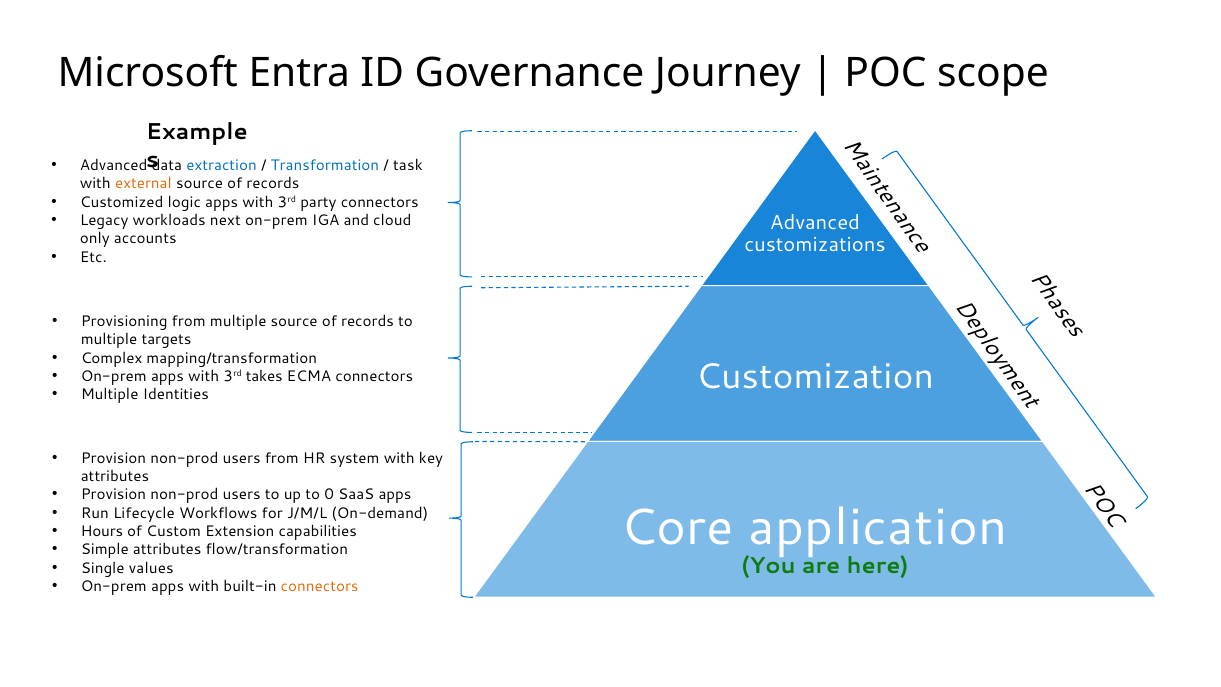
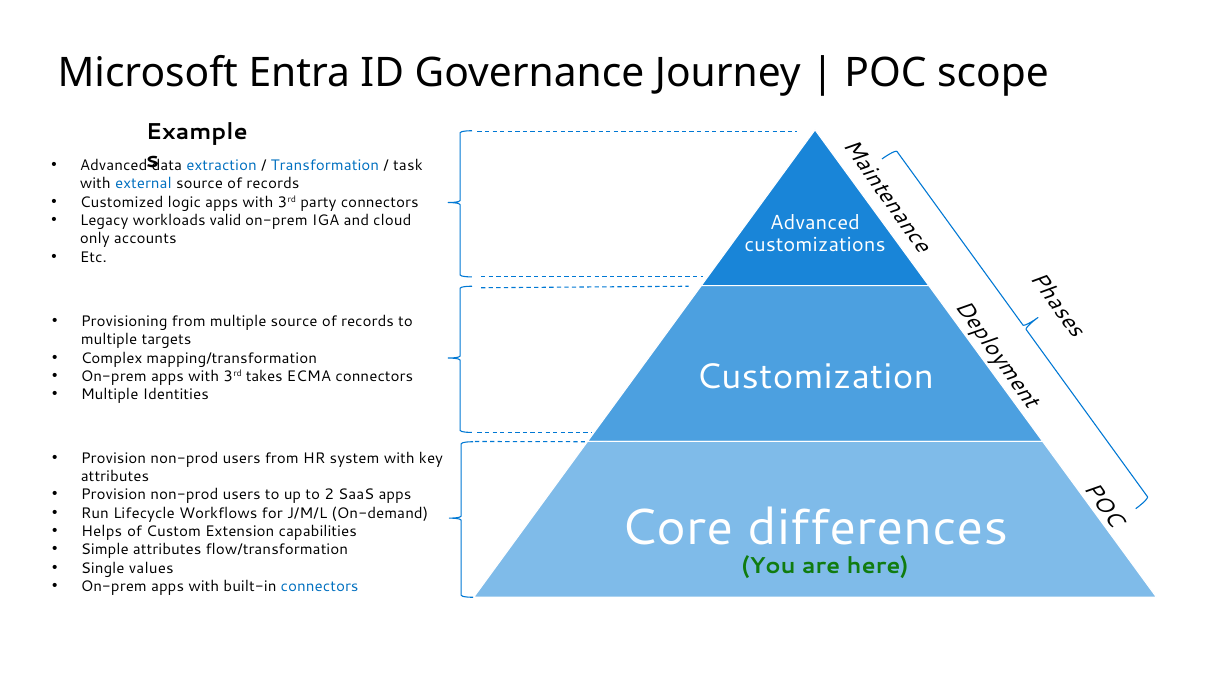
external colour: orange -> blue (143, 184)
next: next -> valid (226, 220)
0: 0 -> 2 (329, 495)
application: application -> differences (879, 528)
Hours: Hours -> Helps (102, 531)
connectors colour: orange -> blue (320, 586)
